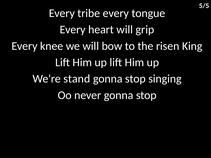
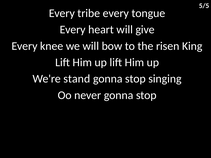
grip: grip -> give (145, 30)
